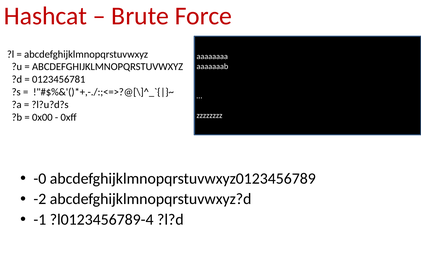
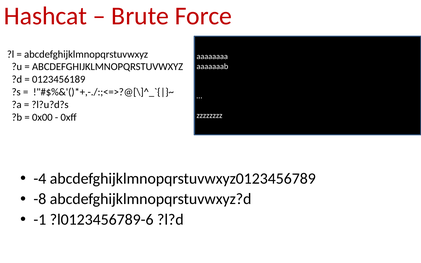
0123456781: 0123456781 -> 0123456189 (59, 80)
-0: -0 -> -4 (40, 179)
-2: -2 -> -8 (40, 199)
?l0123456789-4: ?l0123456789-4 -> ?l0123456789-6 (102, 220)
